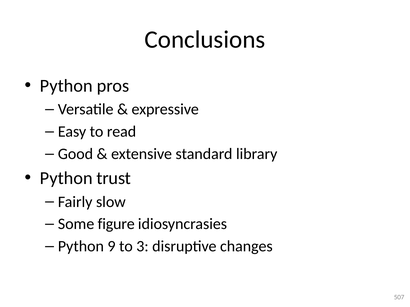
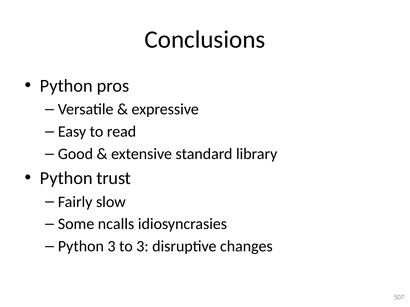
figure: figure -> ncalls (116, 224)
Python 9: 9 -> 3 (112, 247)
